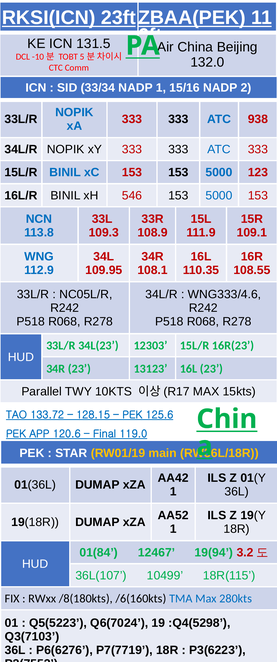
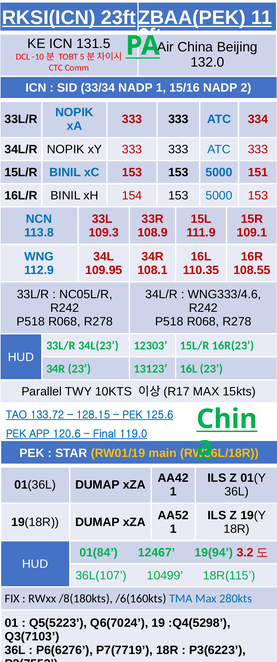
938: 938 -> 334 (258, 119)
123: 123 -> 151 (258, 173)
546: 546 -> 154 (132, 196)
